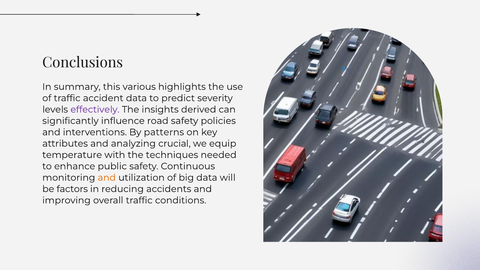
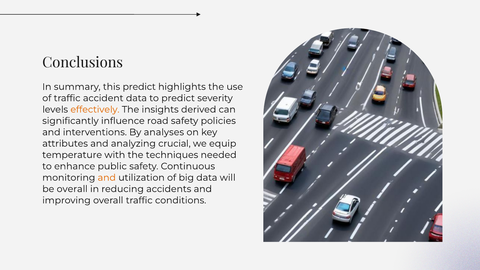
this various: various -> predict (139, 87)
effectively colour: purple -> orange (95, 109)
patterns: patterns -> analyses (164, 132)
be factors: factors -> overall (72, 189)
